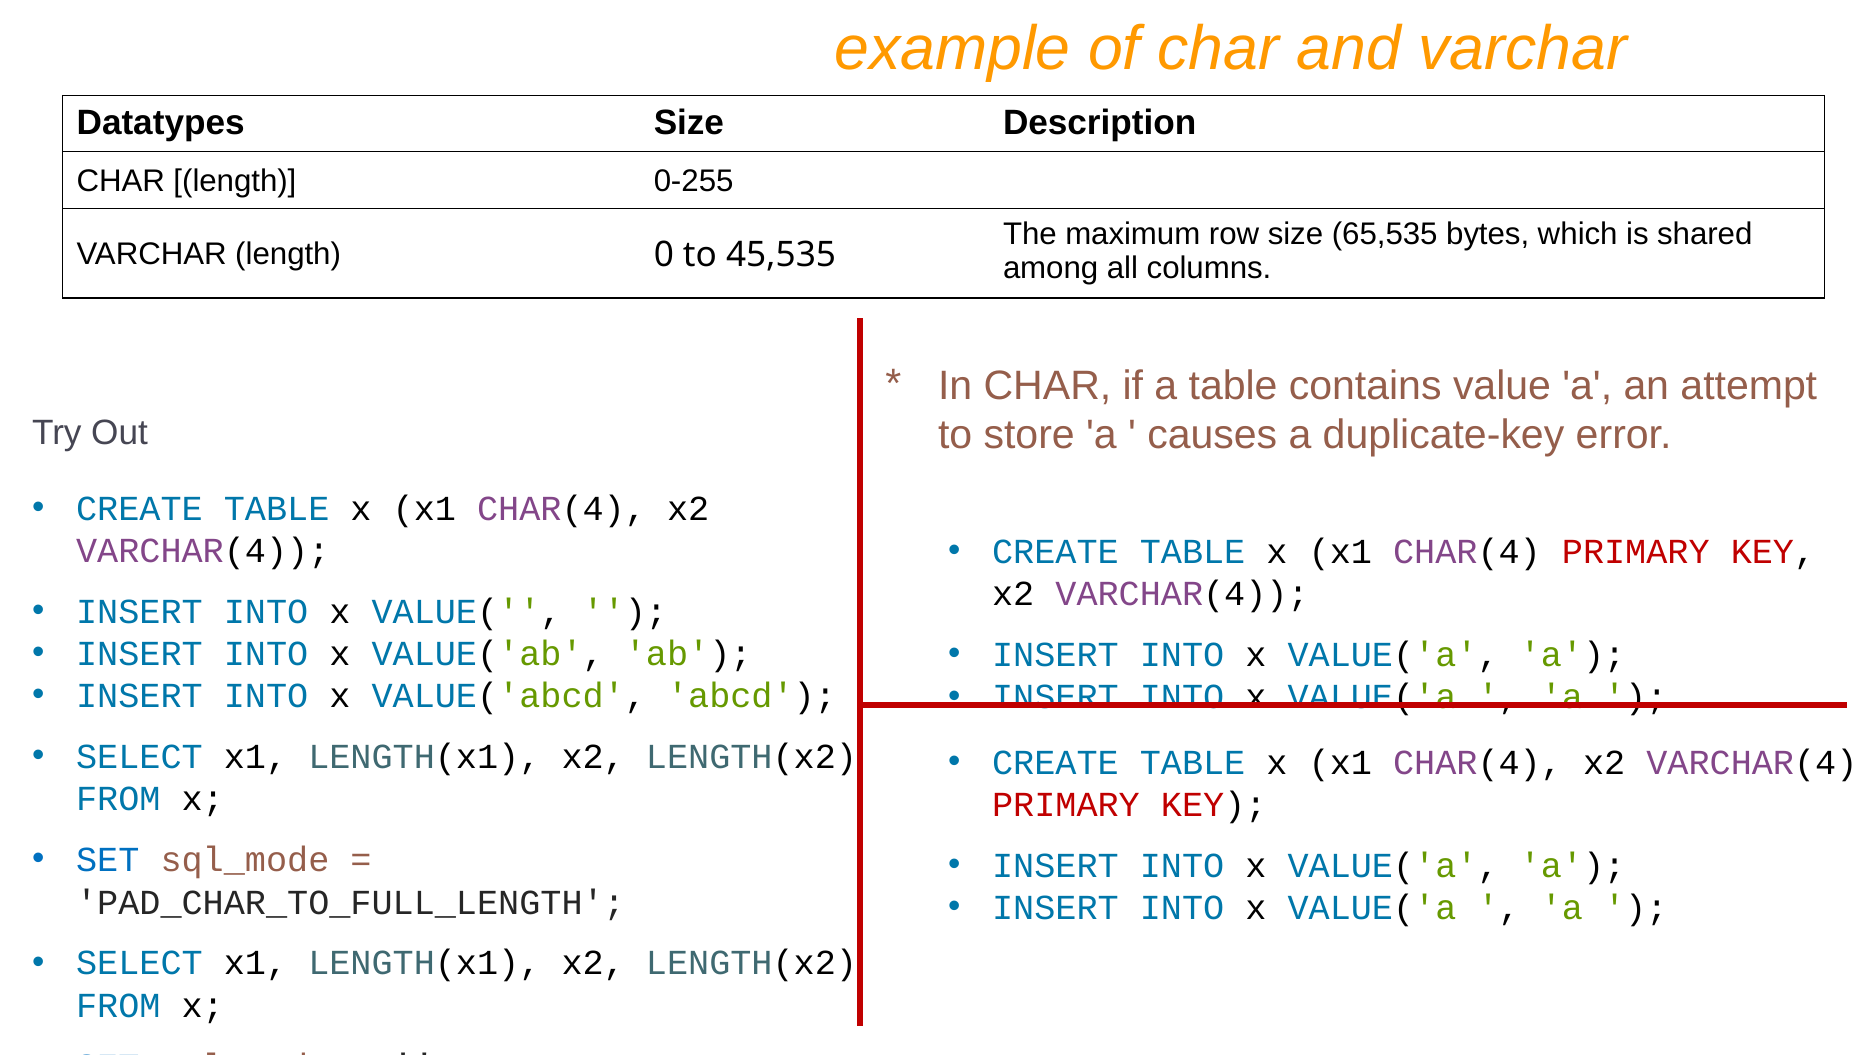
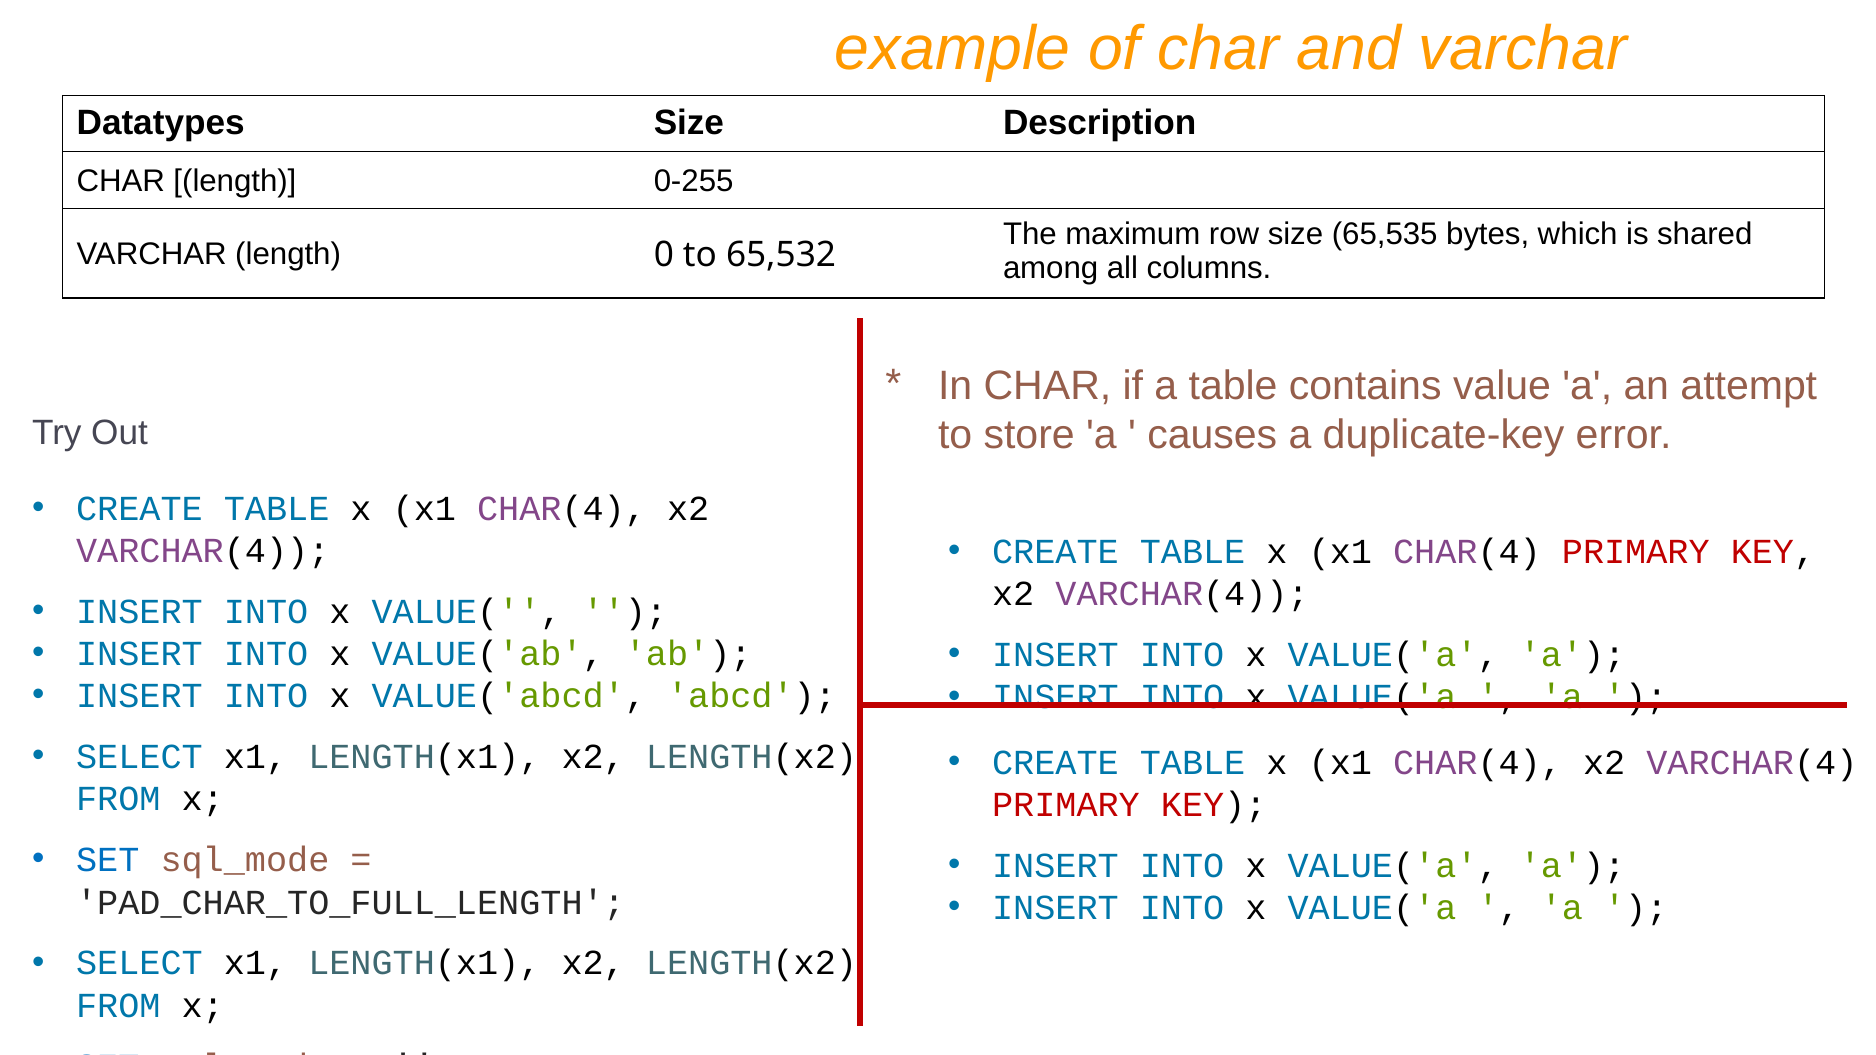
45,535: 45,535 -> 65,532 (781, 255)
